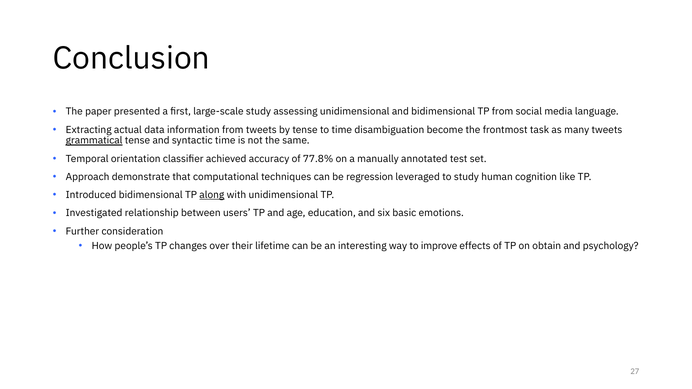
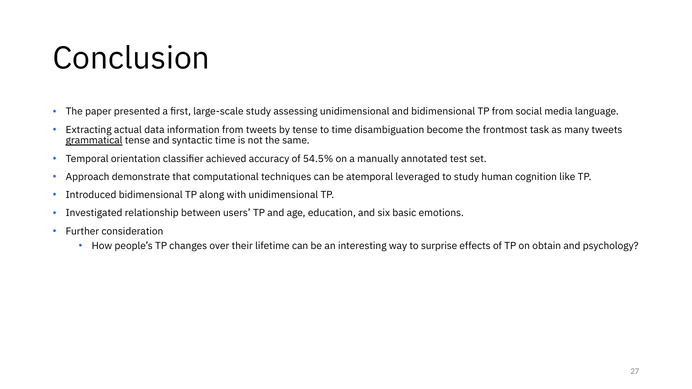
77.8%: 77.8% -> 54.5% (318, 159)
regression: regression -> atemporal (370, 177)
along underline: present -> none (212, 195)
improve: improve -> surprise (439, 246)
